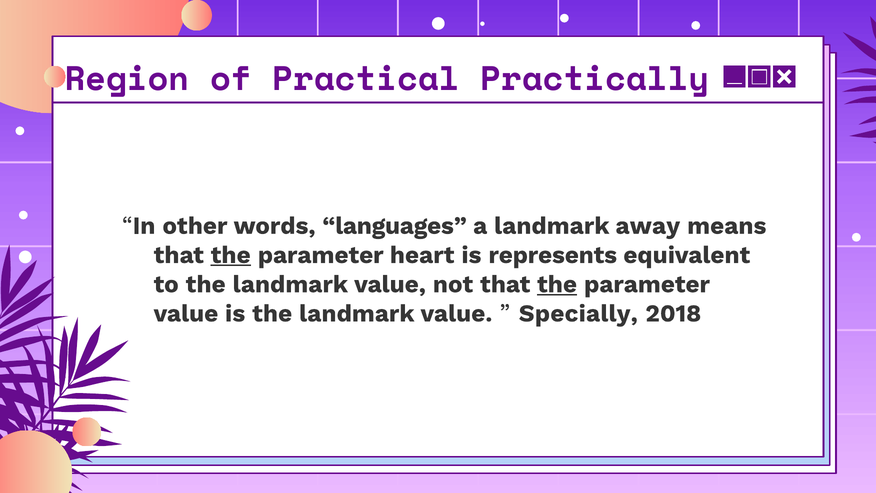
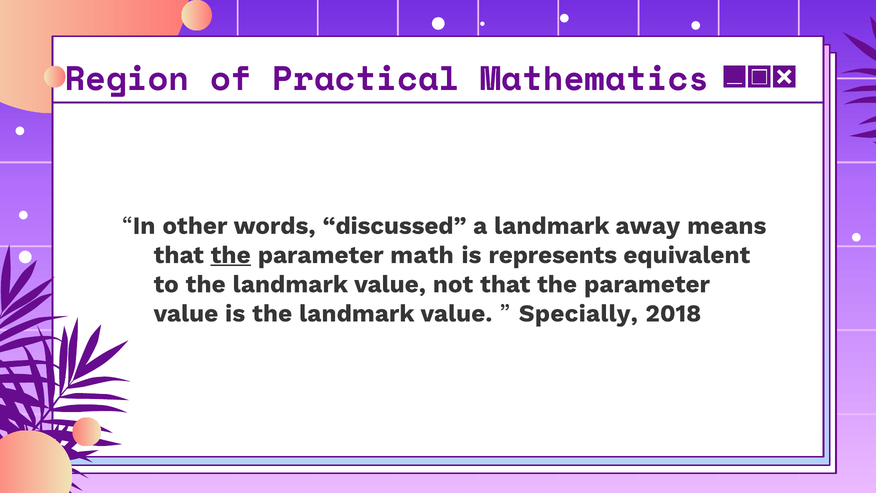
Practically: Practically -> Mathematics (595, 79)
languages: languages -> discussed (395, 226)
heart: heart -> math (422, 255)
the underline: present -> none (557, 284)
